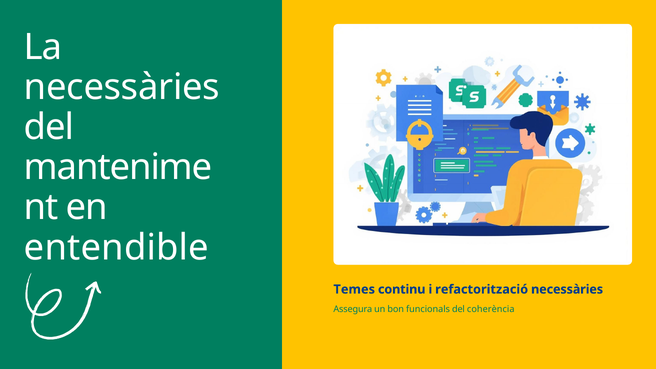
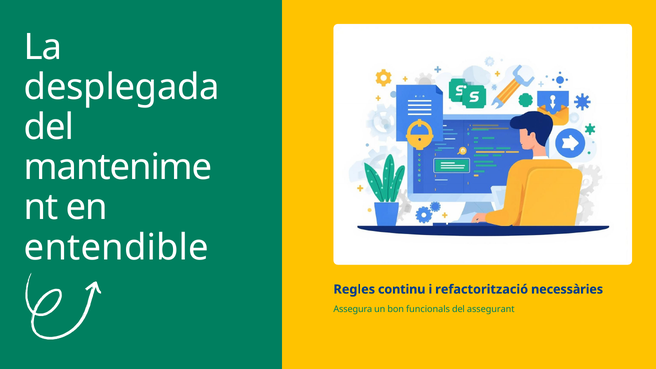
necessàries: necessàries -> desplegada (122, 87)
Temes: Temes -> Regles (354, 289)
coherència: coherència -> assegurant (491, 309)
